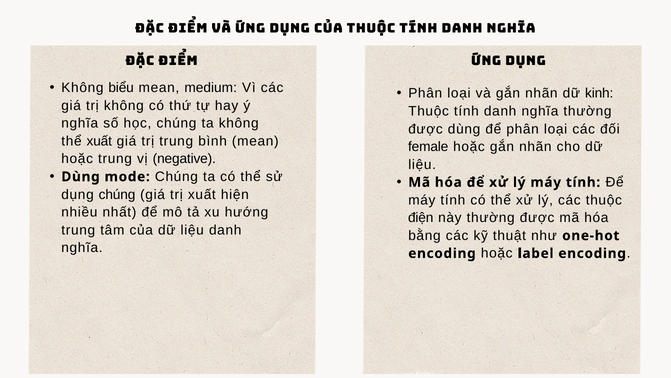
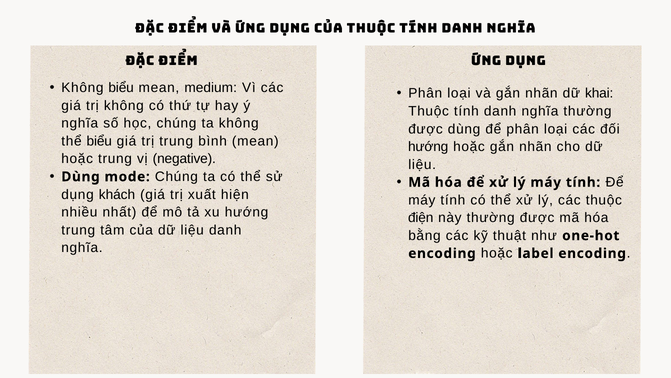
kinh: kinh -> khai (599, 93)
thể xuất: xuất -> biểu (99, 141)
female: female -> hướng (428, 147)
dụng chúng: chúng -> khách (117, 194)
